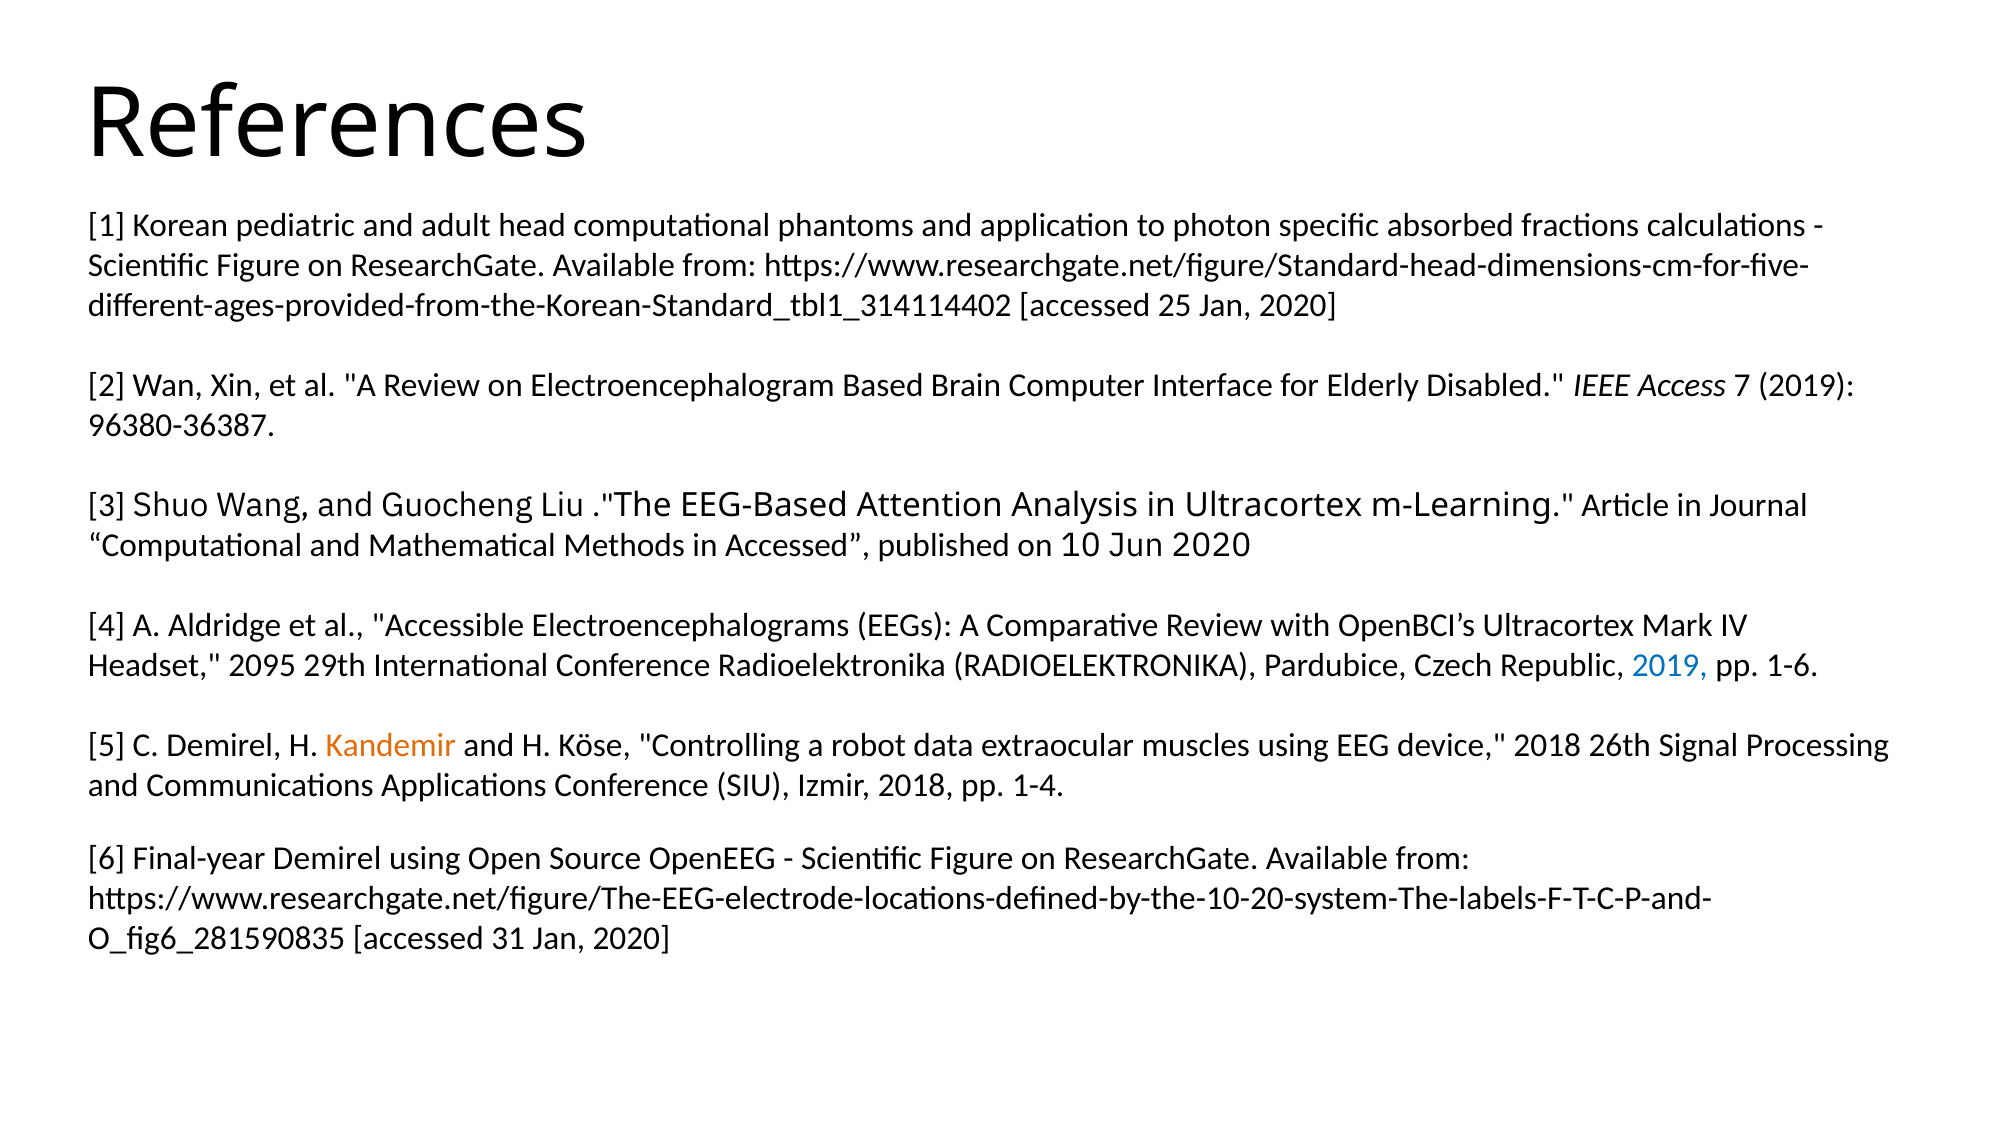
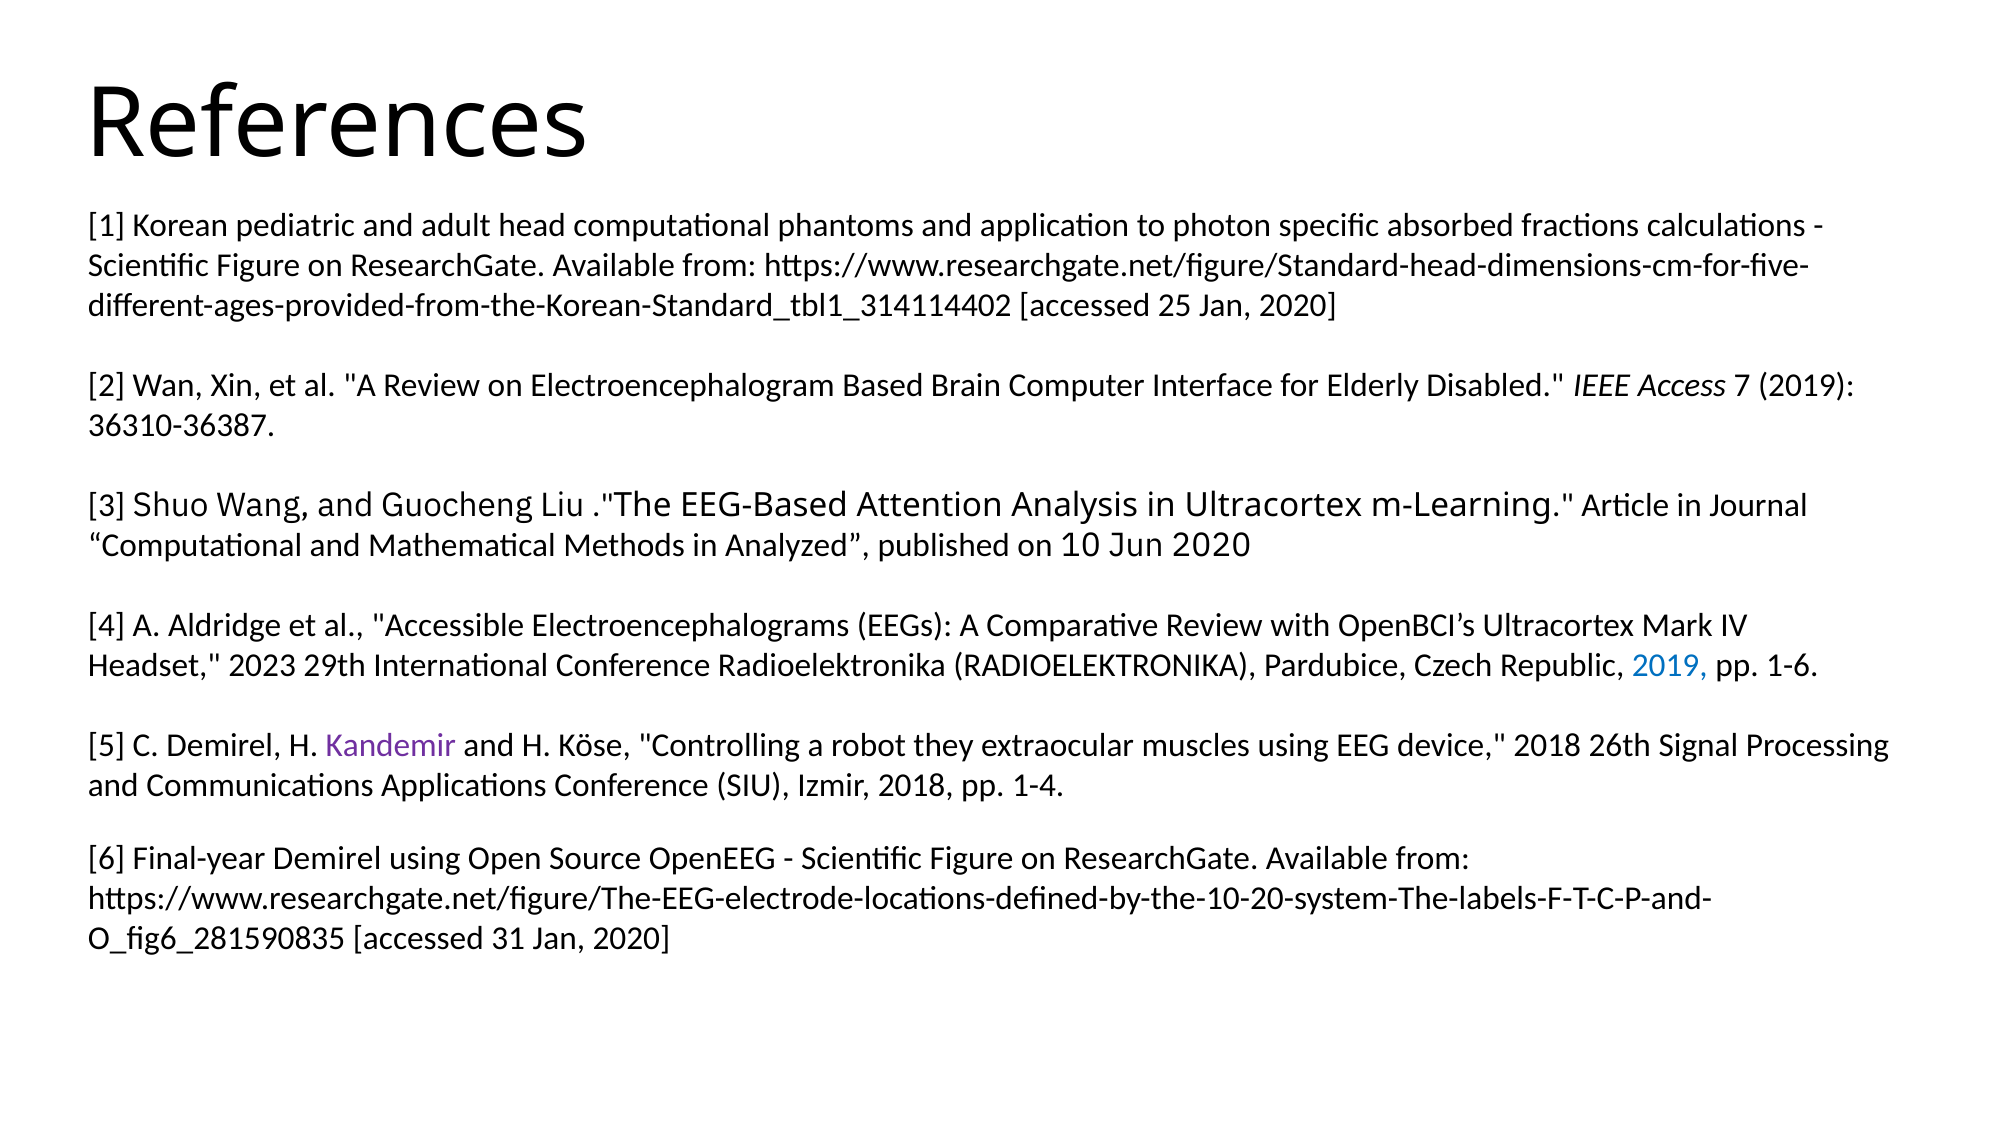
96380-36387: 96380-36387 -> 36310-36387 (182, 426)
in Accessed: Accessed -> Analyzed (798, 546)
2095: 2095 -> 2023 (262, 666)
Kandemir colour: orange -> purple (391, 746)
data: data -> they (943, 746)
